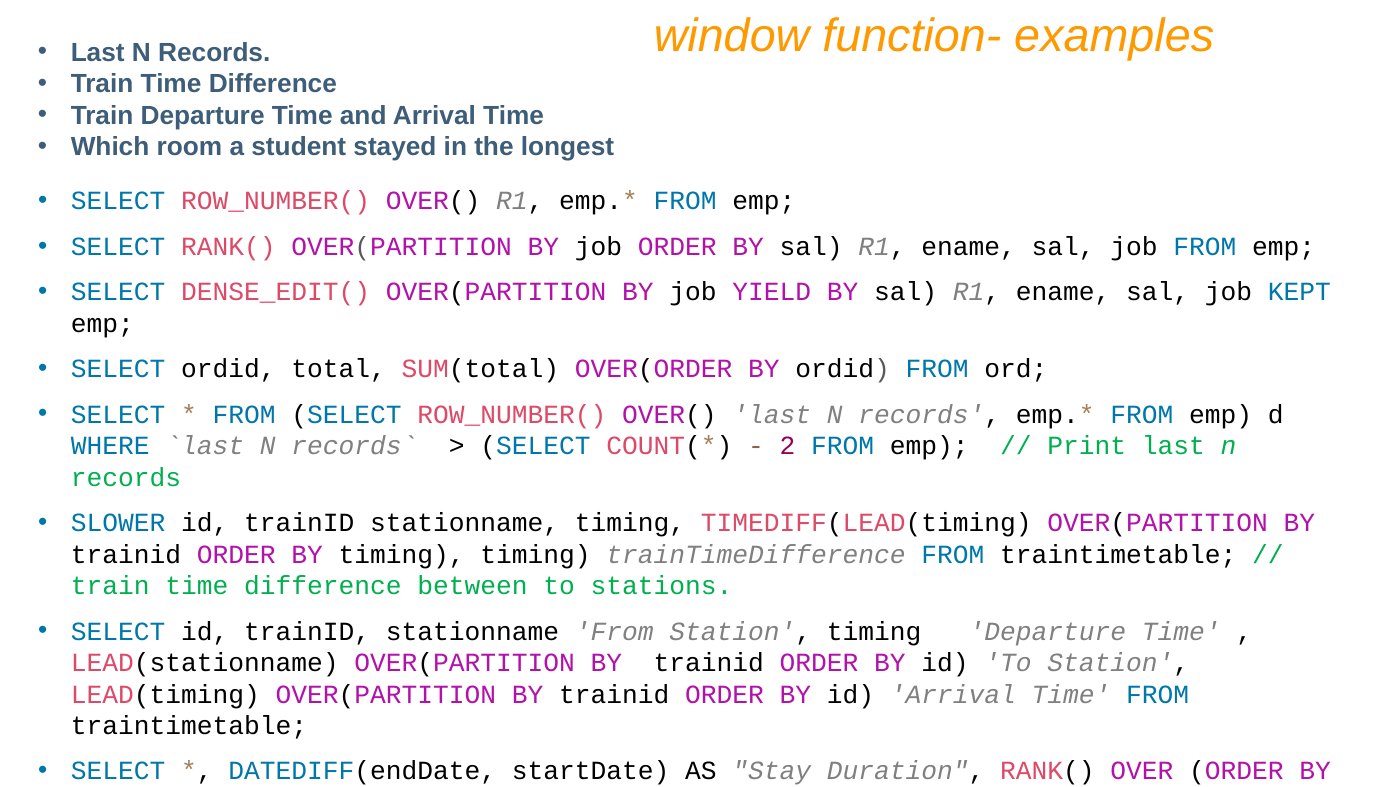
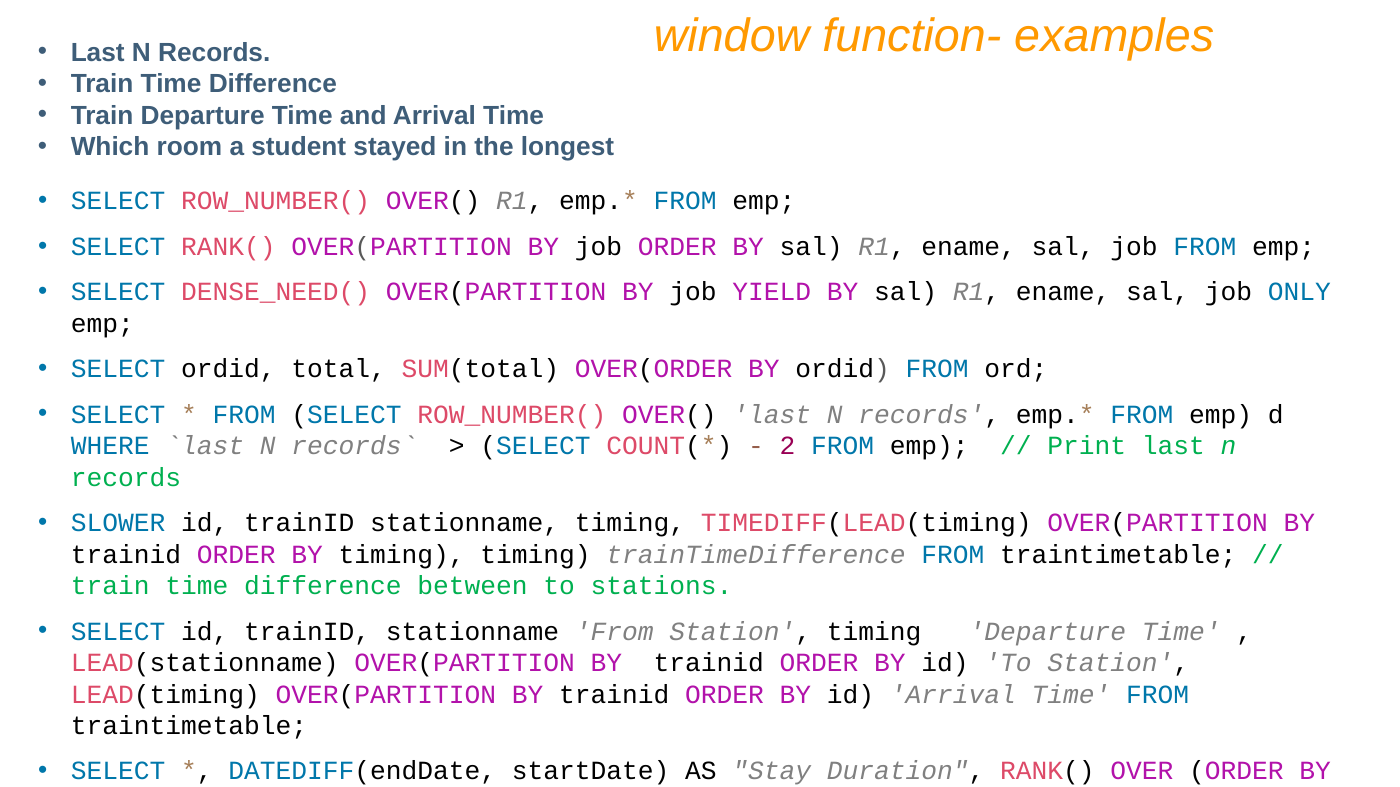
DENSE_EDIT(: DENSE_EDIT( -> DENSE_NEED( (276, 292)
KEPT: KEPT -> ONLY (1299, 292)
